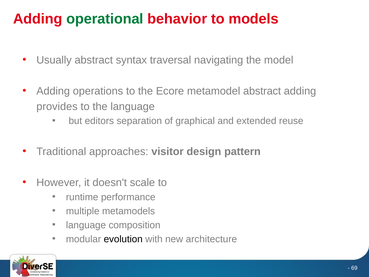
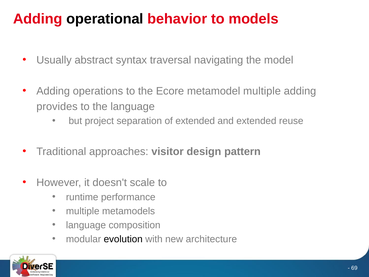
operational colour: green -> black (105, 19)
metamodel abstract: abstract -> multiple (262, 91)
editors: editors -> project (99, 121)
of graphical: graphical -> extended (195, 121)
